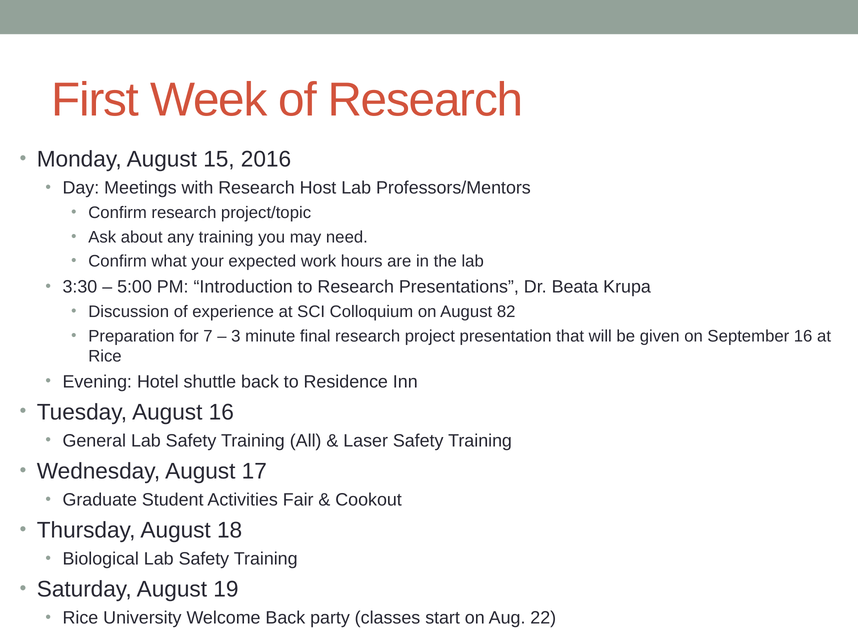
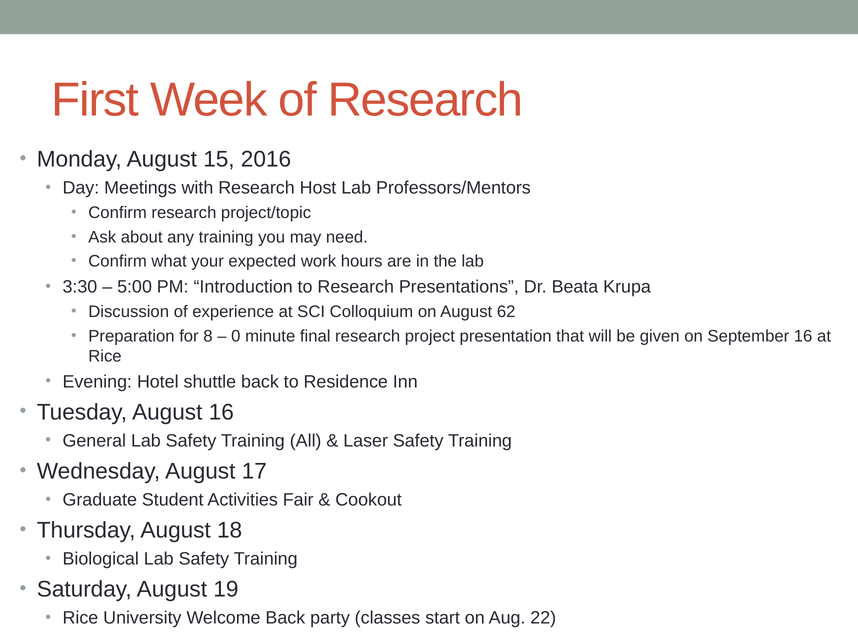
82: 82 -> 62 (506, 312)
7: 7 -> 8 (208, 336)
3: 3 -> 0 (236, 336)
